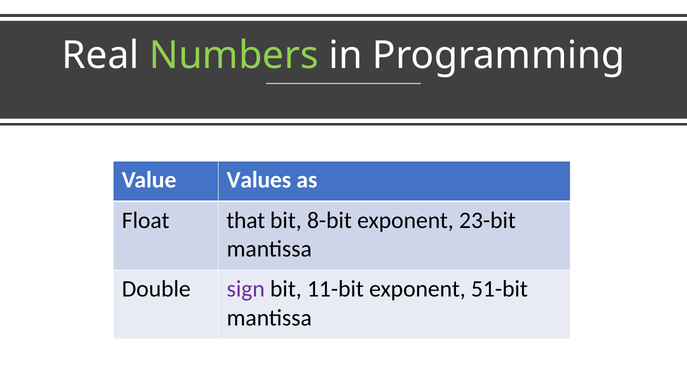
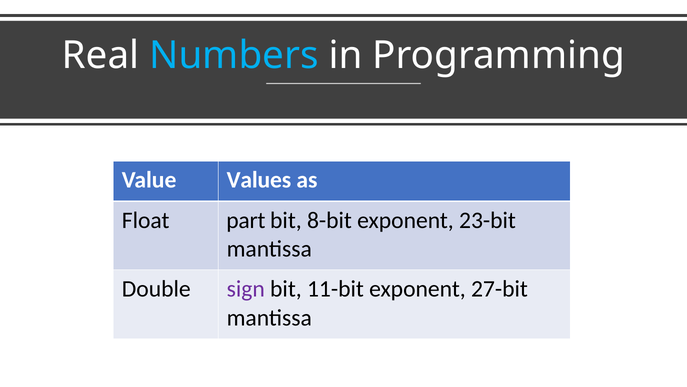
Numbers colour: light green -> light blue (234, 55)
that: that -> part (246, 220)
51-bit: 51-bit -> 27-bit (499, 288)
